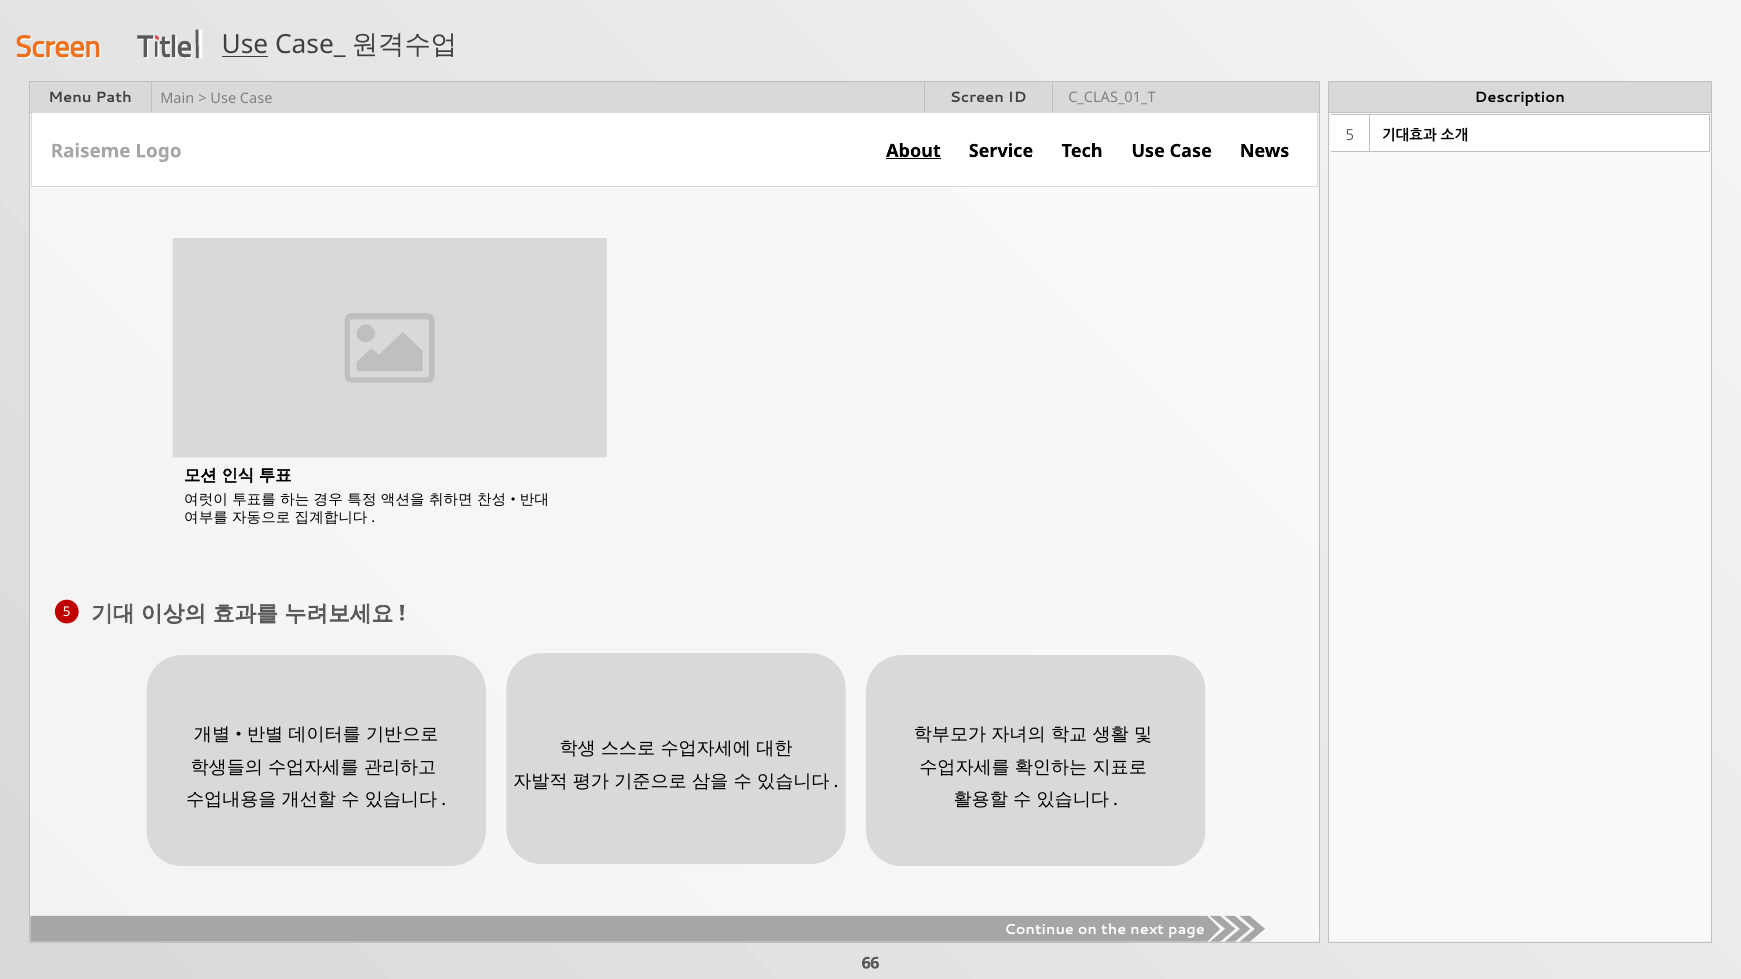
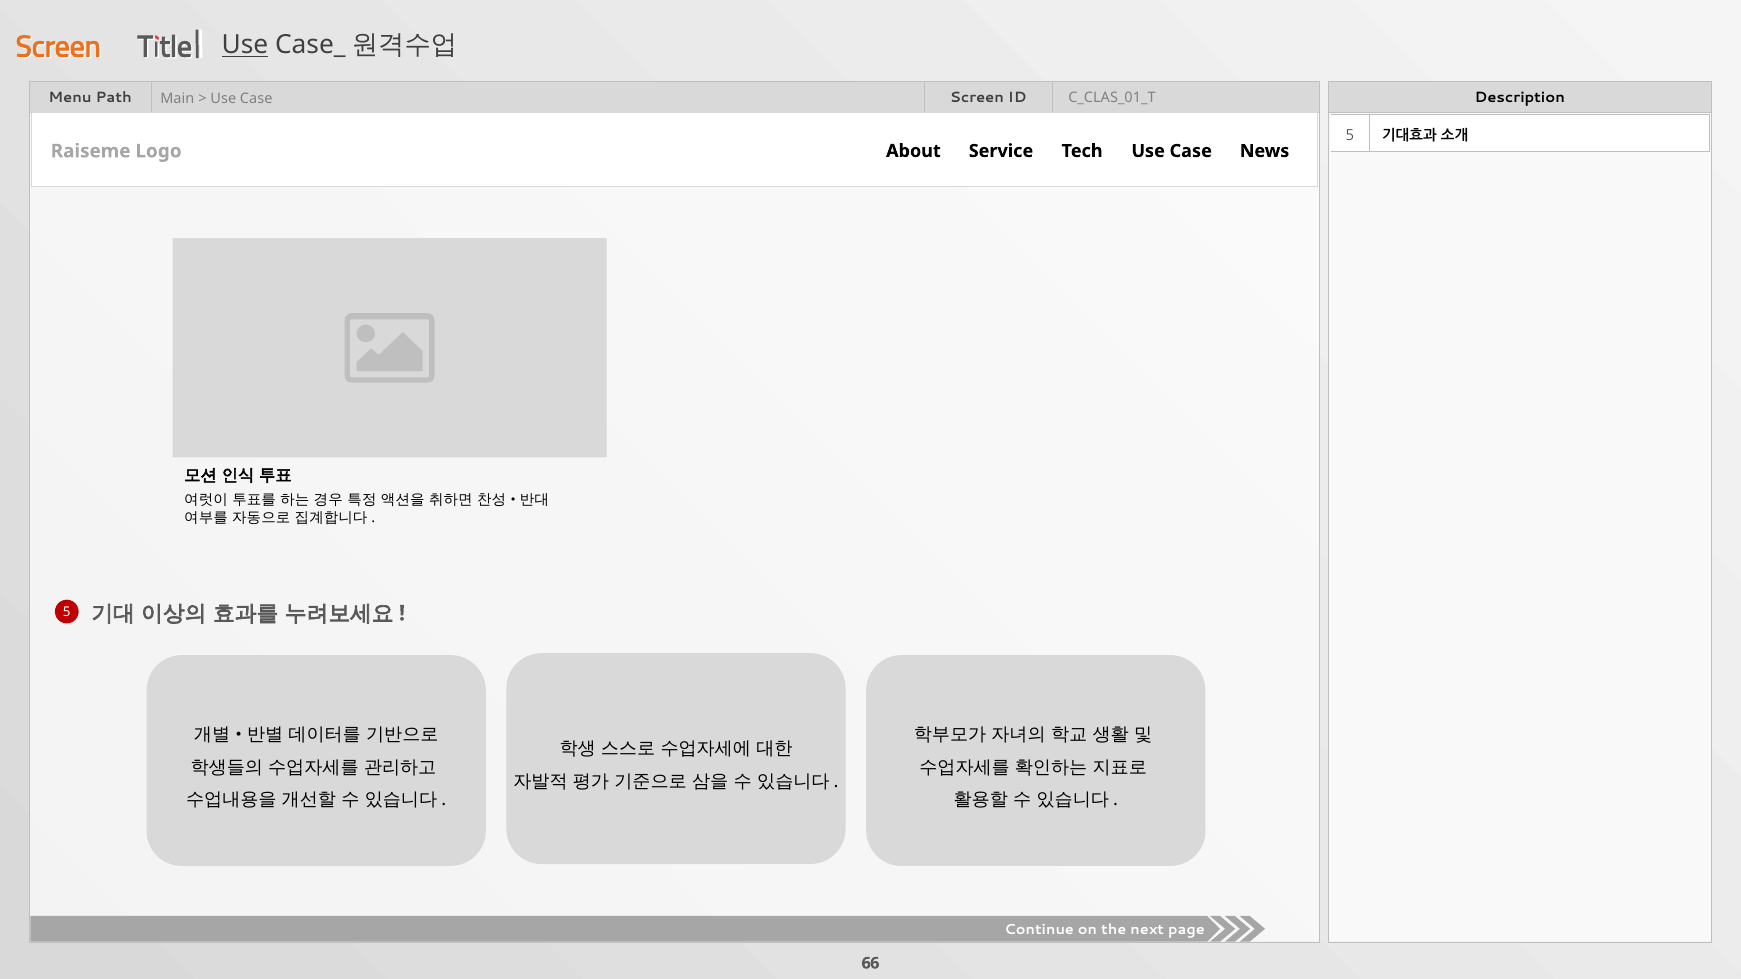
About underline: present -> none (913, 151)
